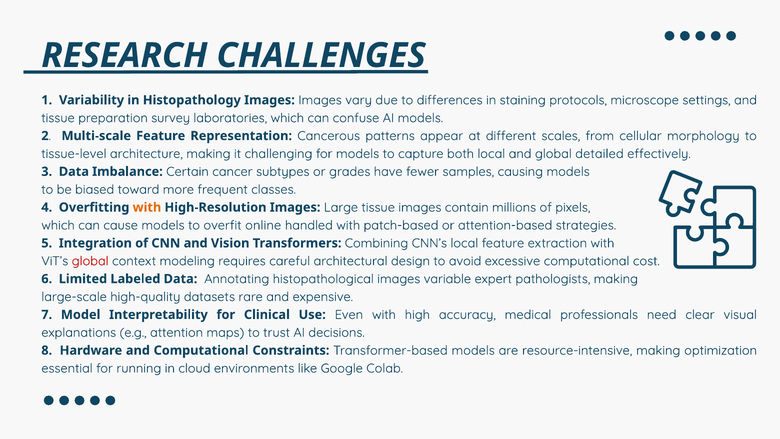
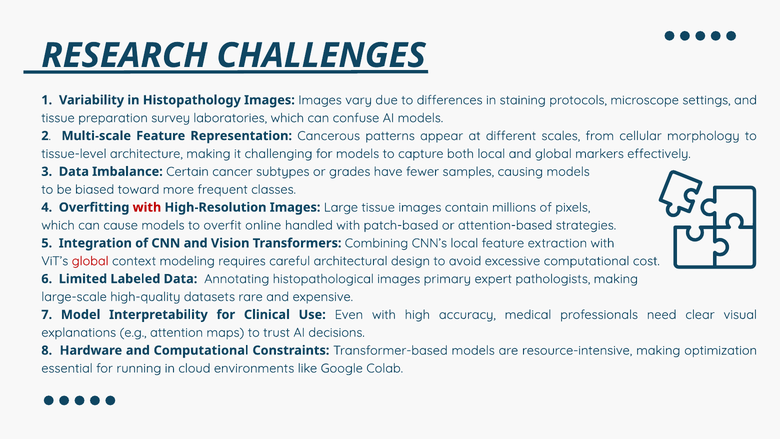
detailed: detailed -> markers (600, 154)
with colour: orange -> red (147, 207)
variable: variable -> primary (447, 279)
